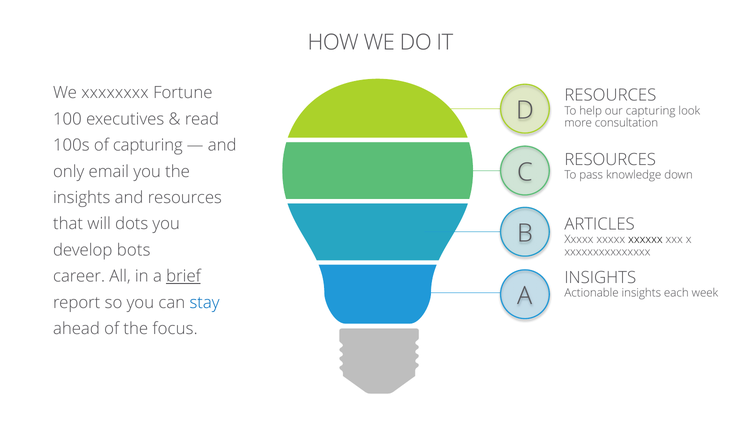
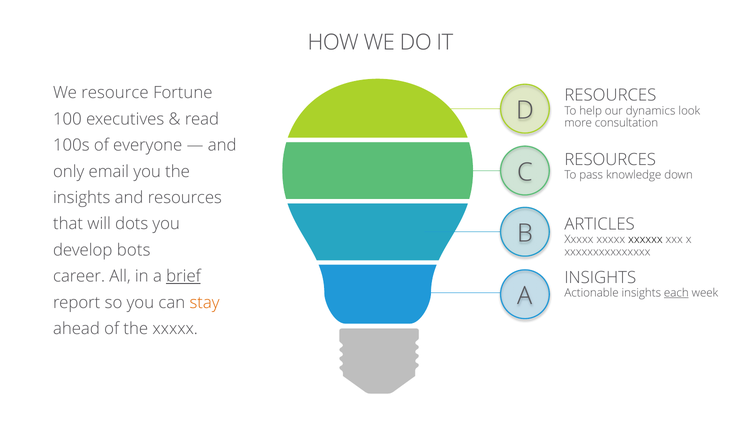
xxxxxxxx: xxxxxxxx -> resource (115, 93)
our capturing: capturing -> dynamics (651, 111)
of capturing: capturing -> everyone (148, 145)
each underline: none -> present (676, 293)
stay colour: blue -> orange (205, 302)
the focus: focus -> xxxxx (175, 329)
